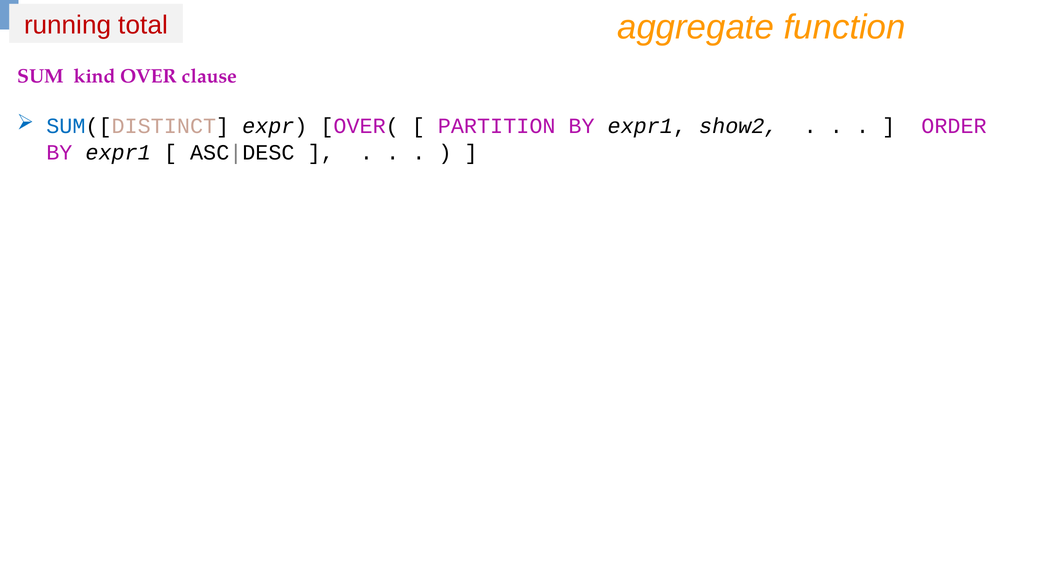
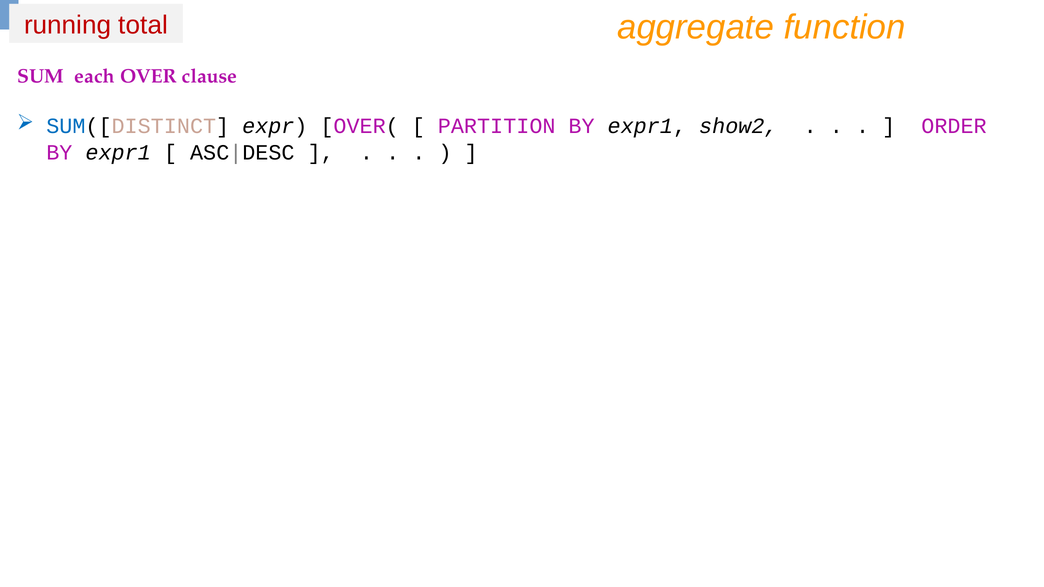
kind: kind -> each (95, 76)
